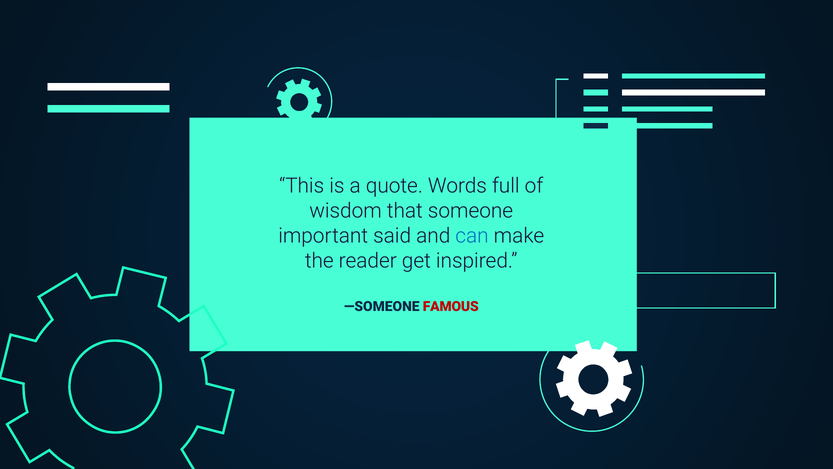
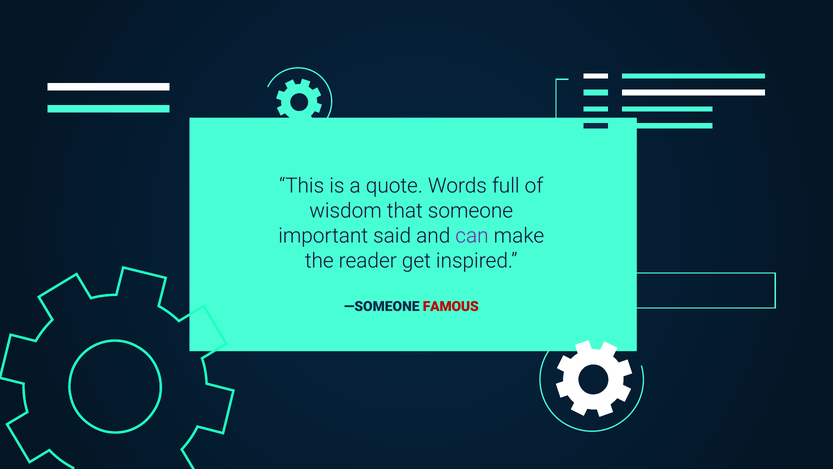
can colour: blue -> purple (472, 236)
